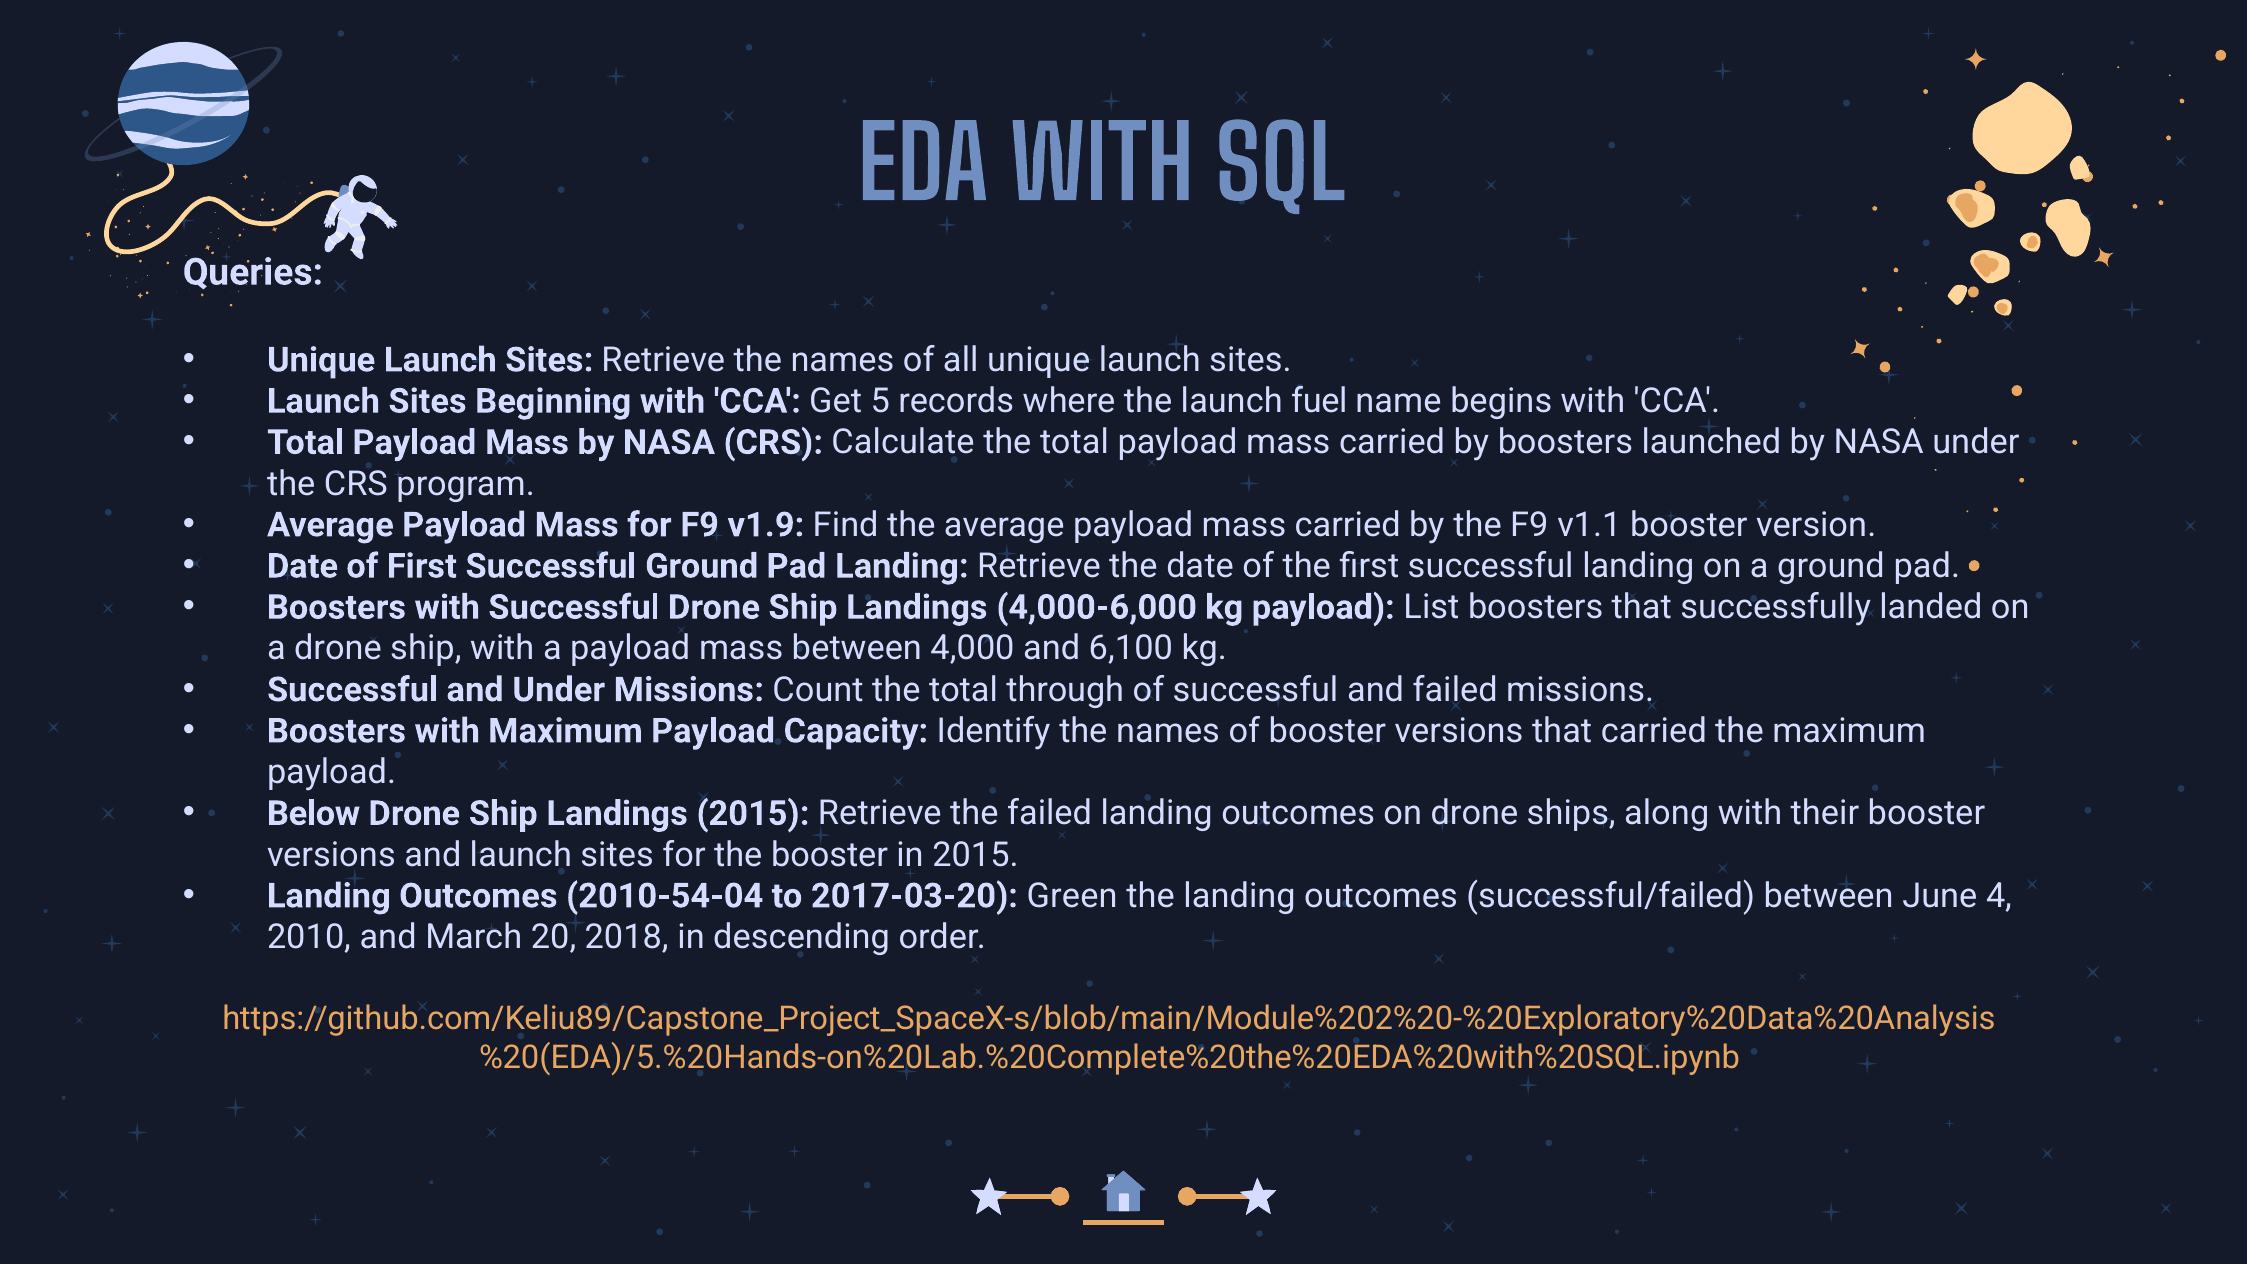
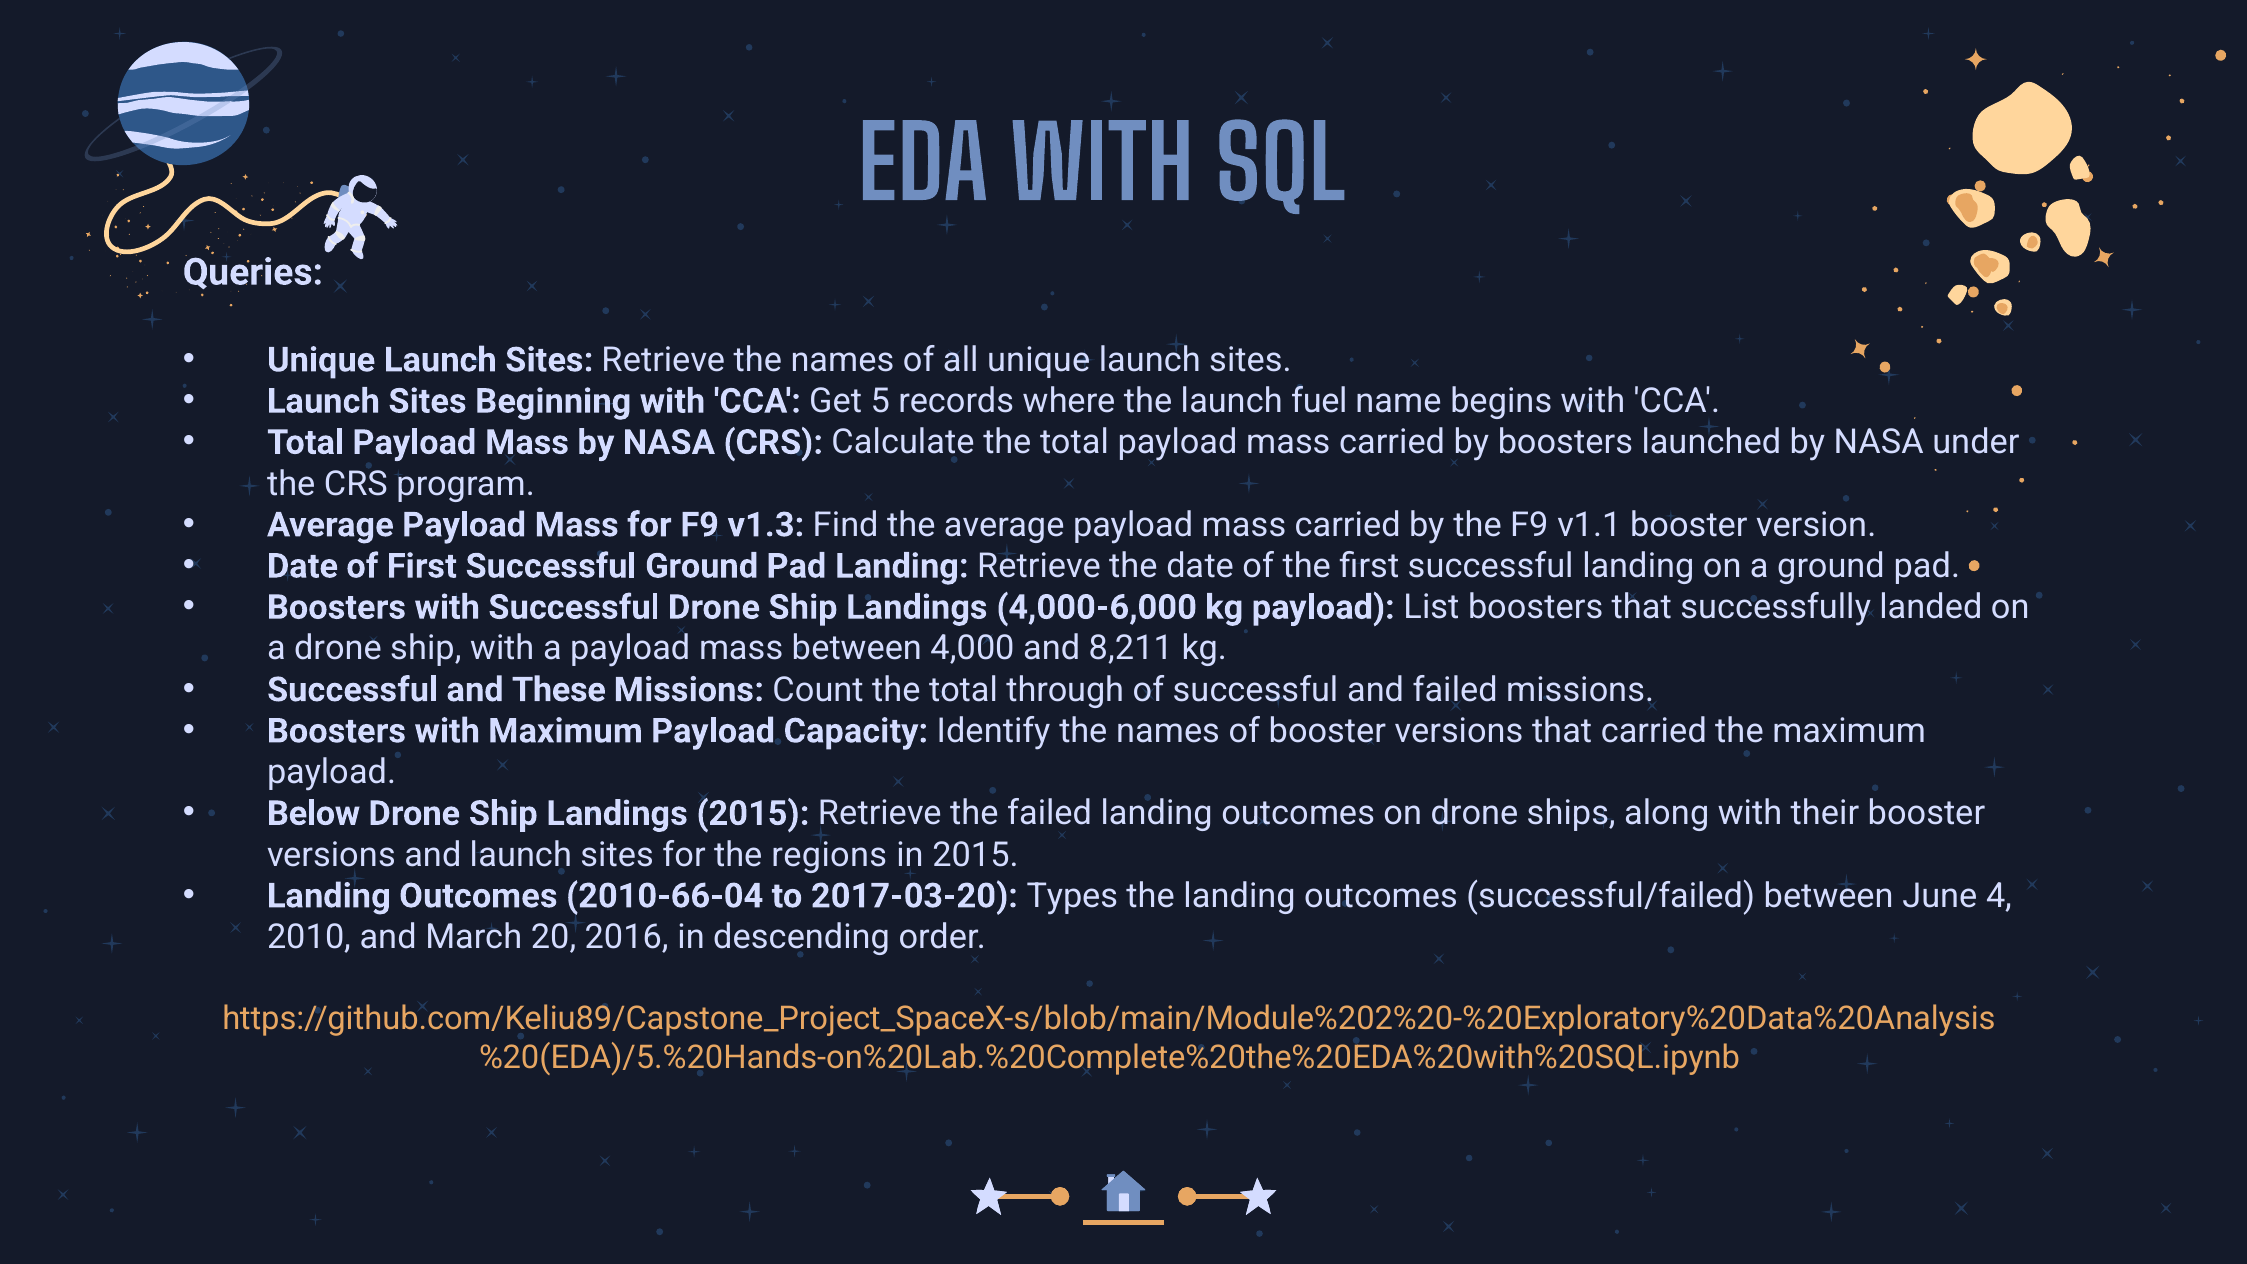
v1.9: v1.9 -> v1.3 (766, 525)
6,100: 6,100 -> 8,211 (1131, 649)
and Under: Under -> These (559, 690)
the booster: booster -> regions (829, 855)
2010-54-04: 2010-54-04 -> 2010-66-04 (665, 896)
Green: Green -> Types (1072, 896)
2018: 2018 -> 2016 (627, 937)
